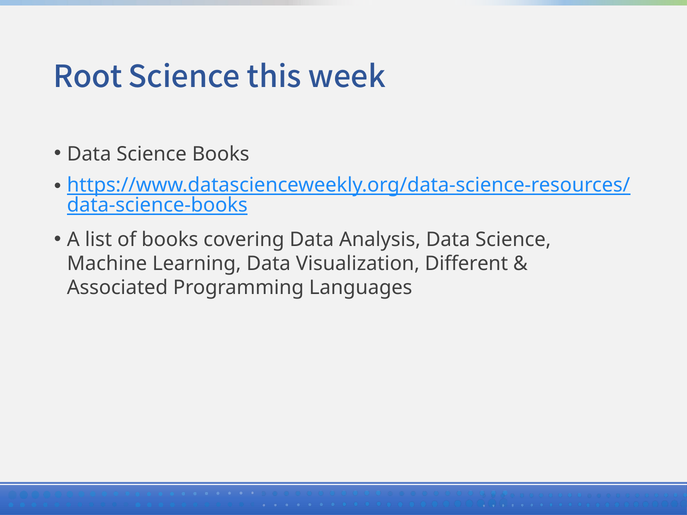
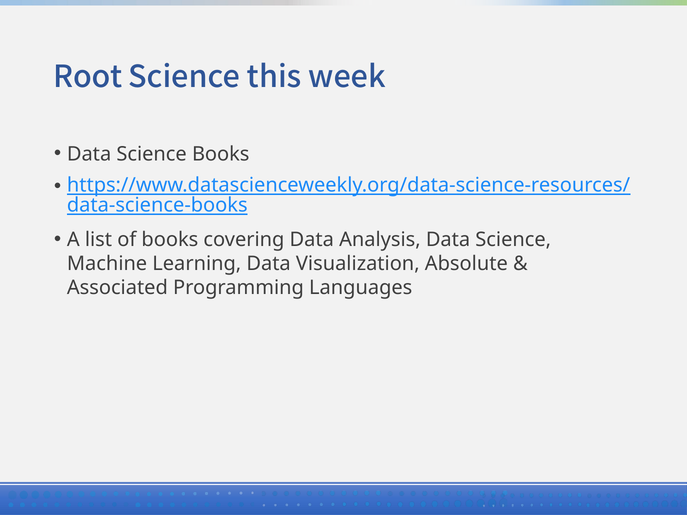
Different: Different -> Absolute (466, 264)
